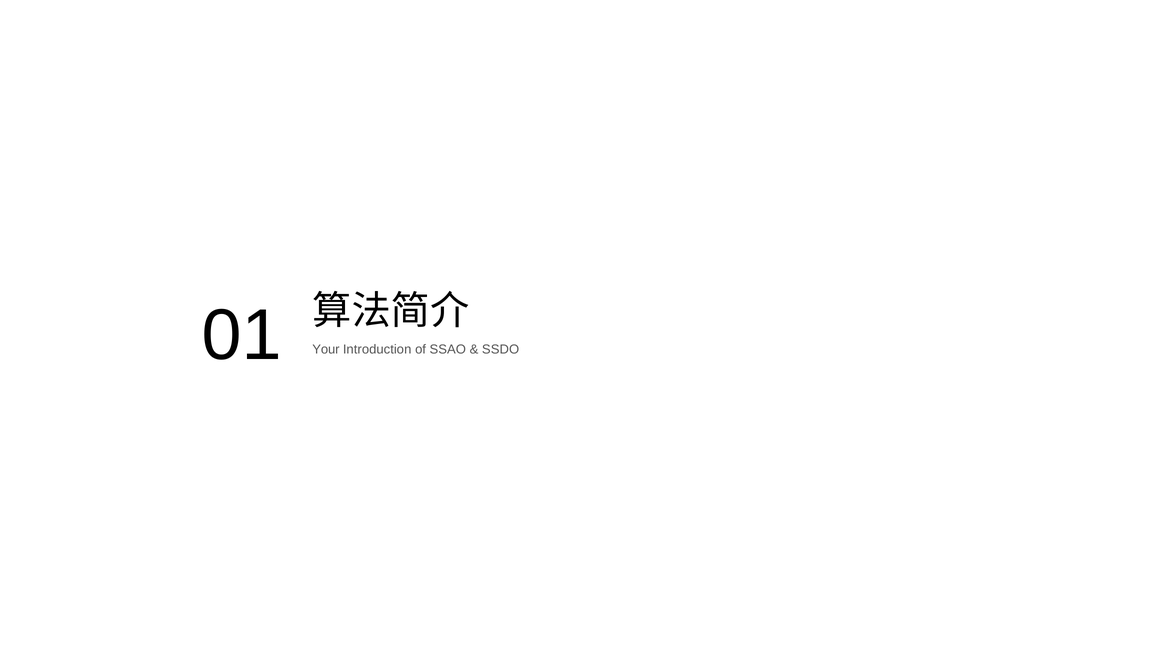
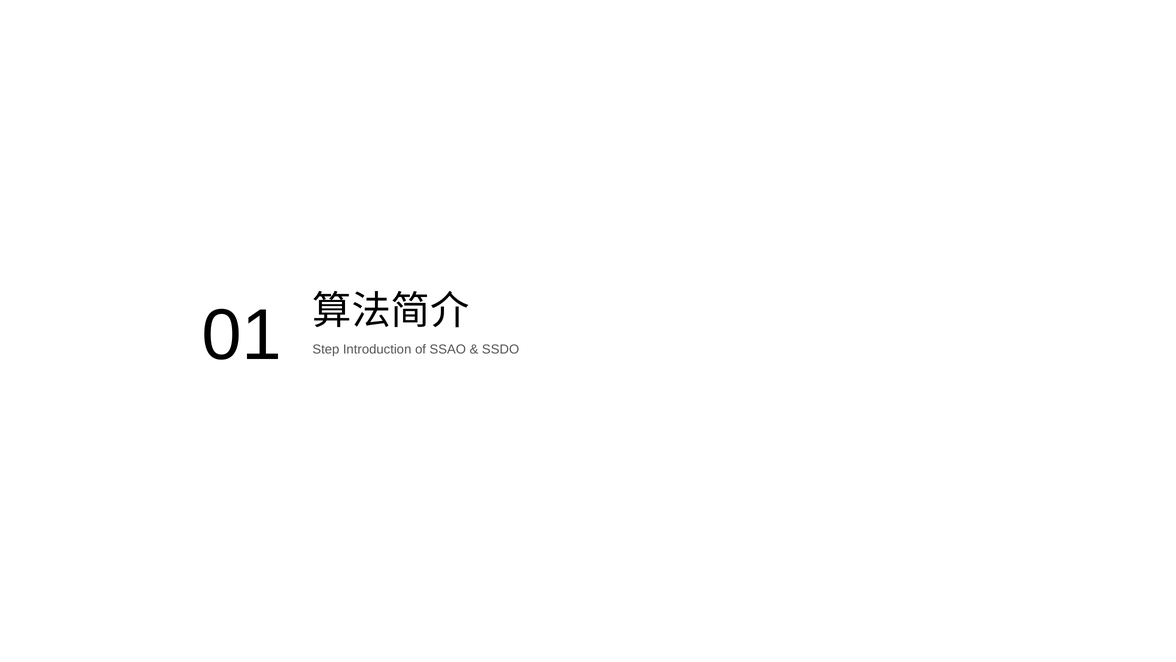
Your: Your -> Step (326, 349)
